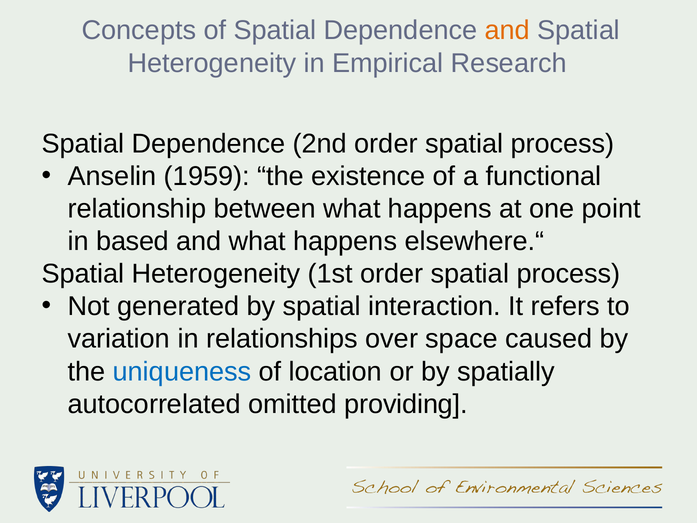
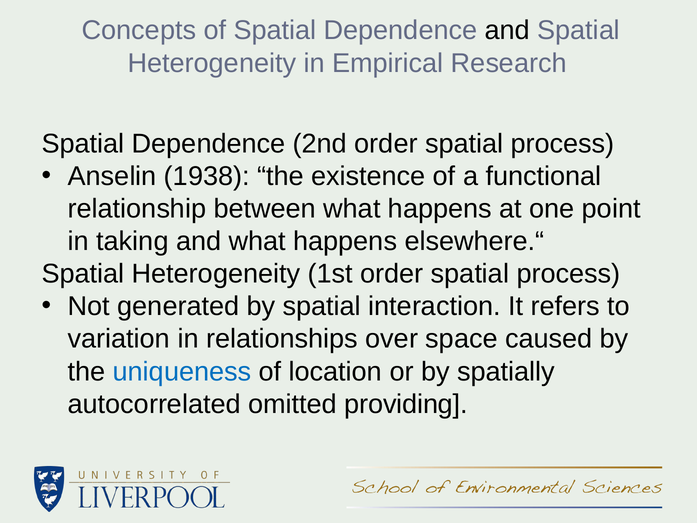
and colour: orange -> black (507, 30)
1959: 1959 -> 1938 (207, 176)
based: based -> taking (132, 241)
